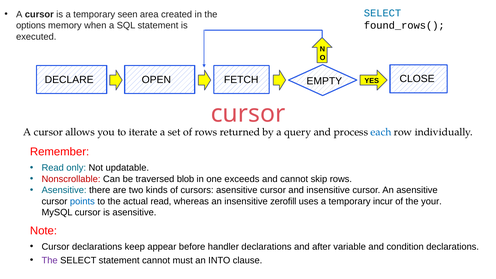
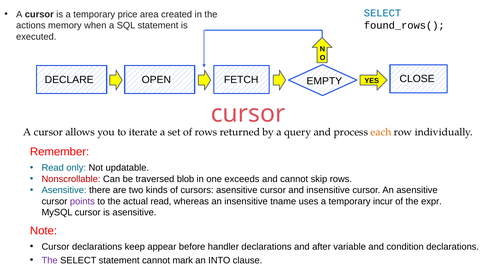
seen: seen -> price (128, 14)
options: options -> actions (31, 25)
each colour: blue -> orange (381, 132)
points colour: blue -> purple (82, 201)
zerofill: zerofill -> tname (283, 201)
your: your -> expr (431, 201)
must: must -> mark (183, 260)
